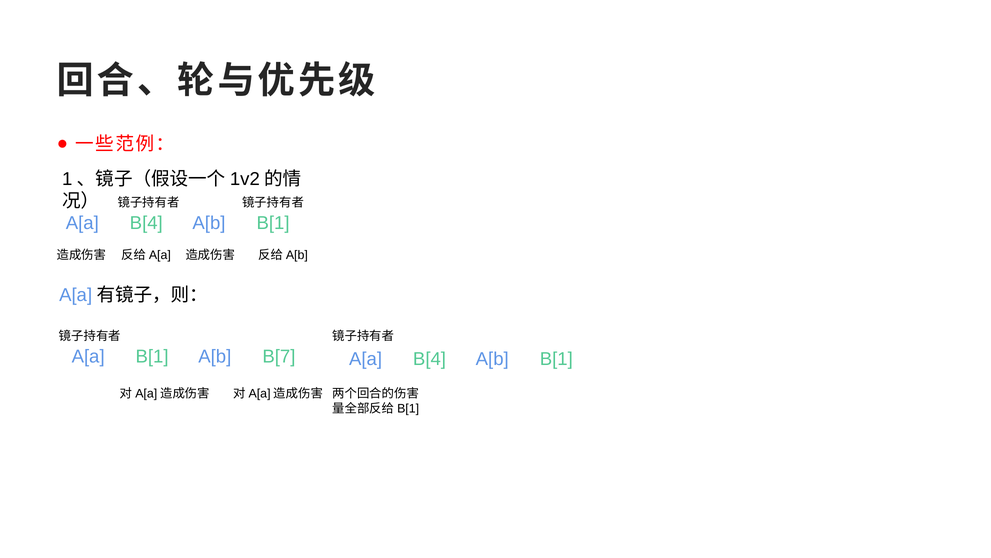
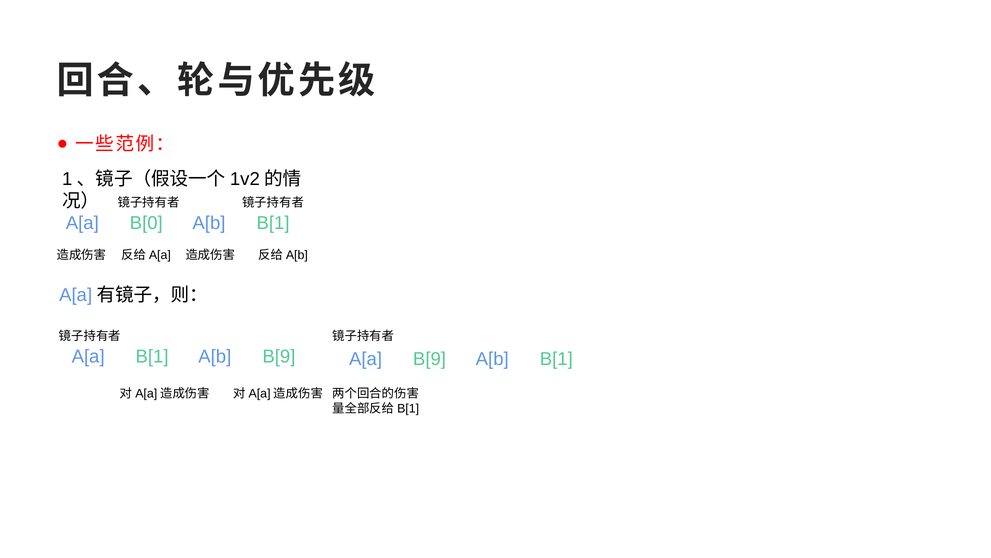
B[4: B[4 -> B[0 (146, 223)
A[b B[7: B[7 -> B[9 (279, 356)
B[4: B[4 -> B[9 (430, 359)
